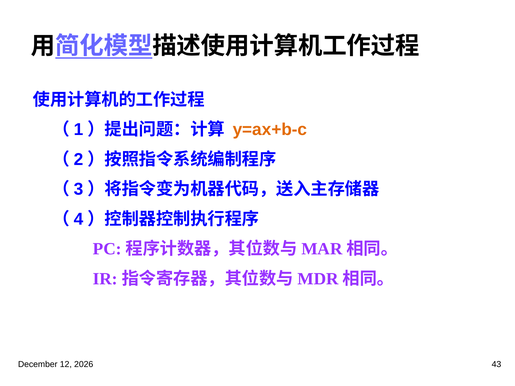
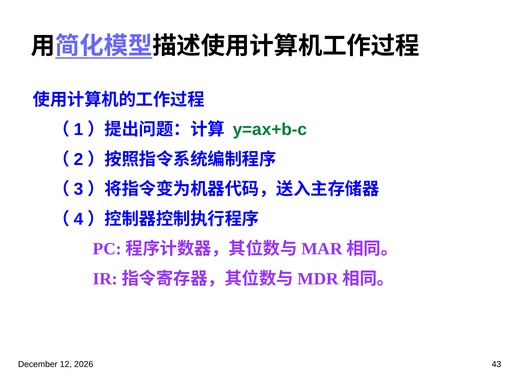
y=ax+b-c colour: orange -> green (270, 130)
